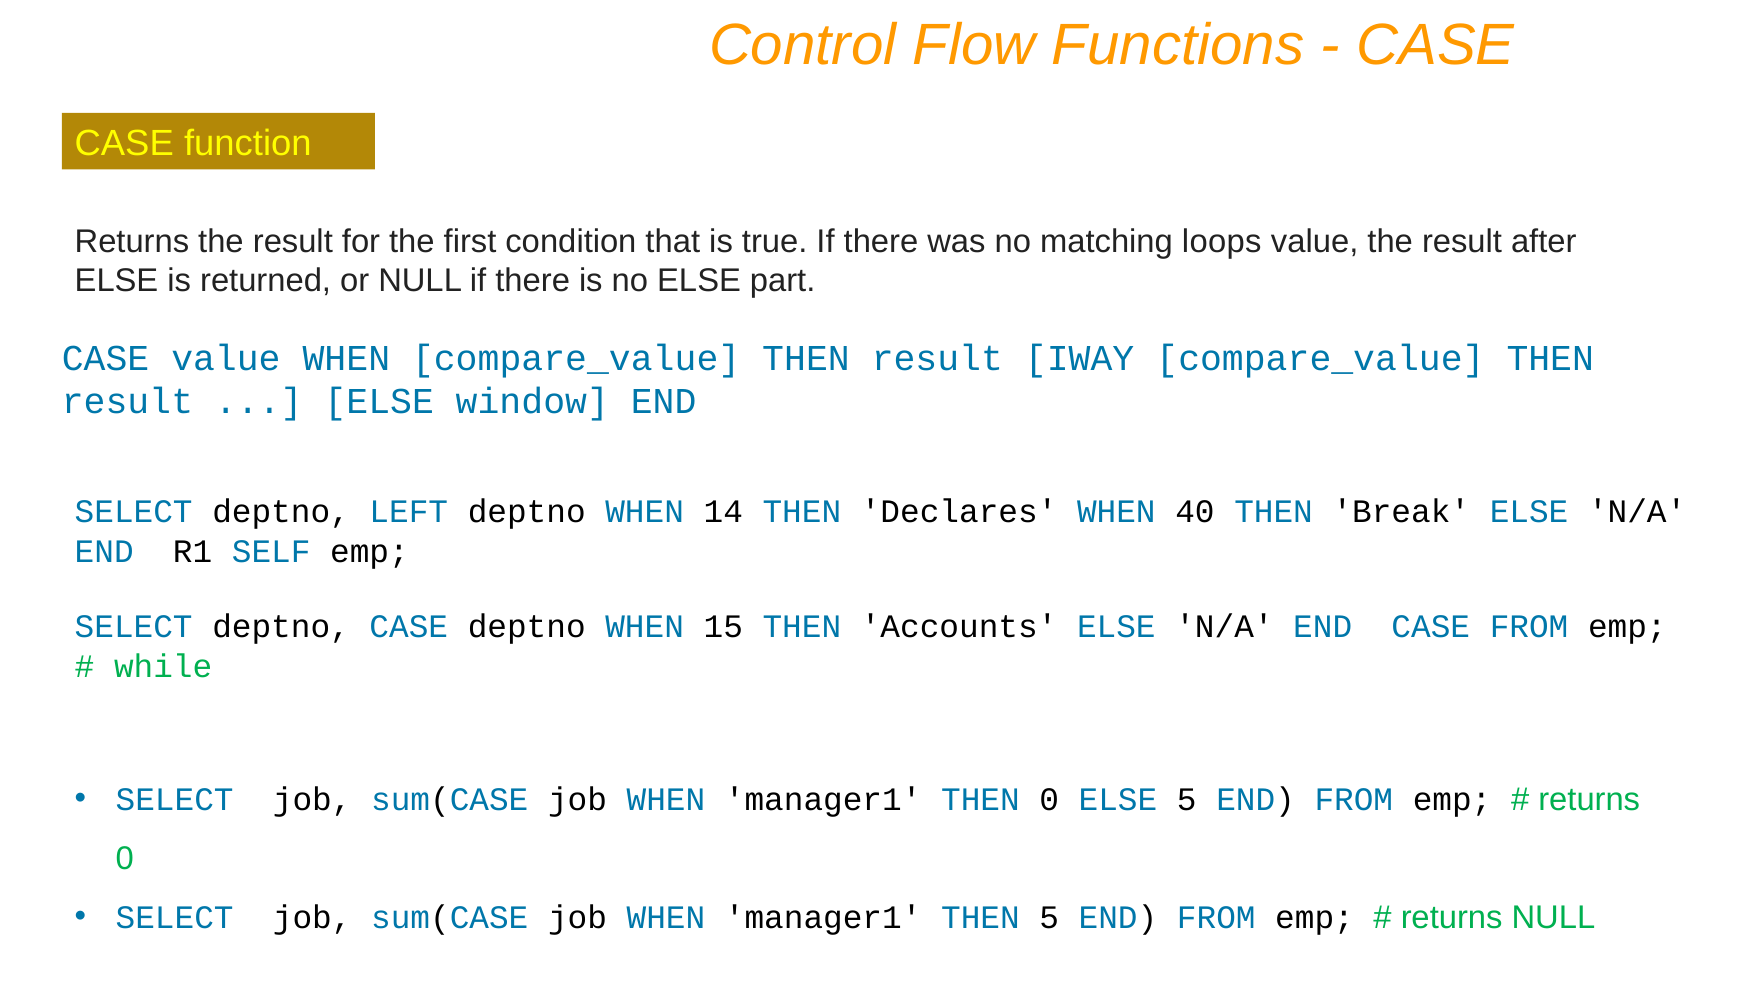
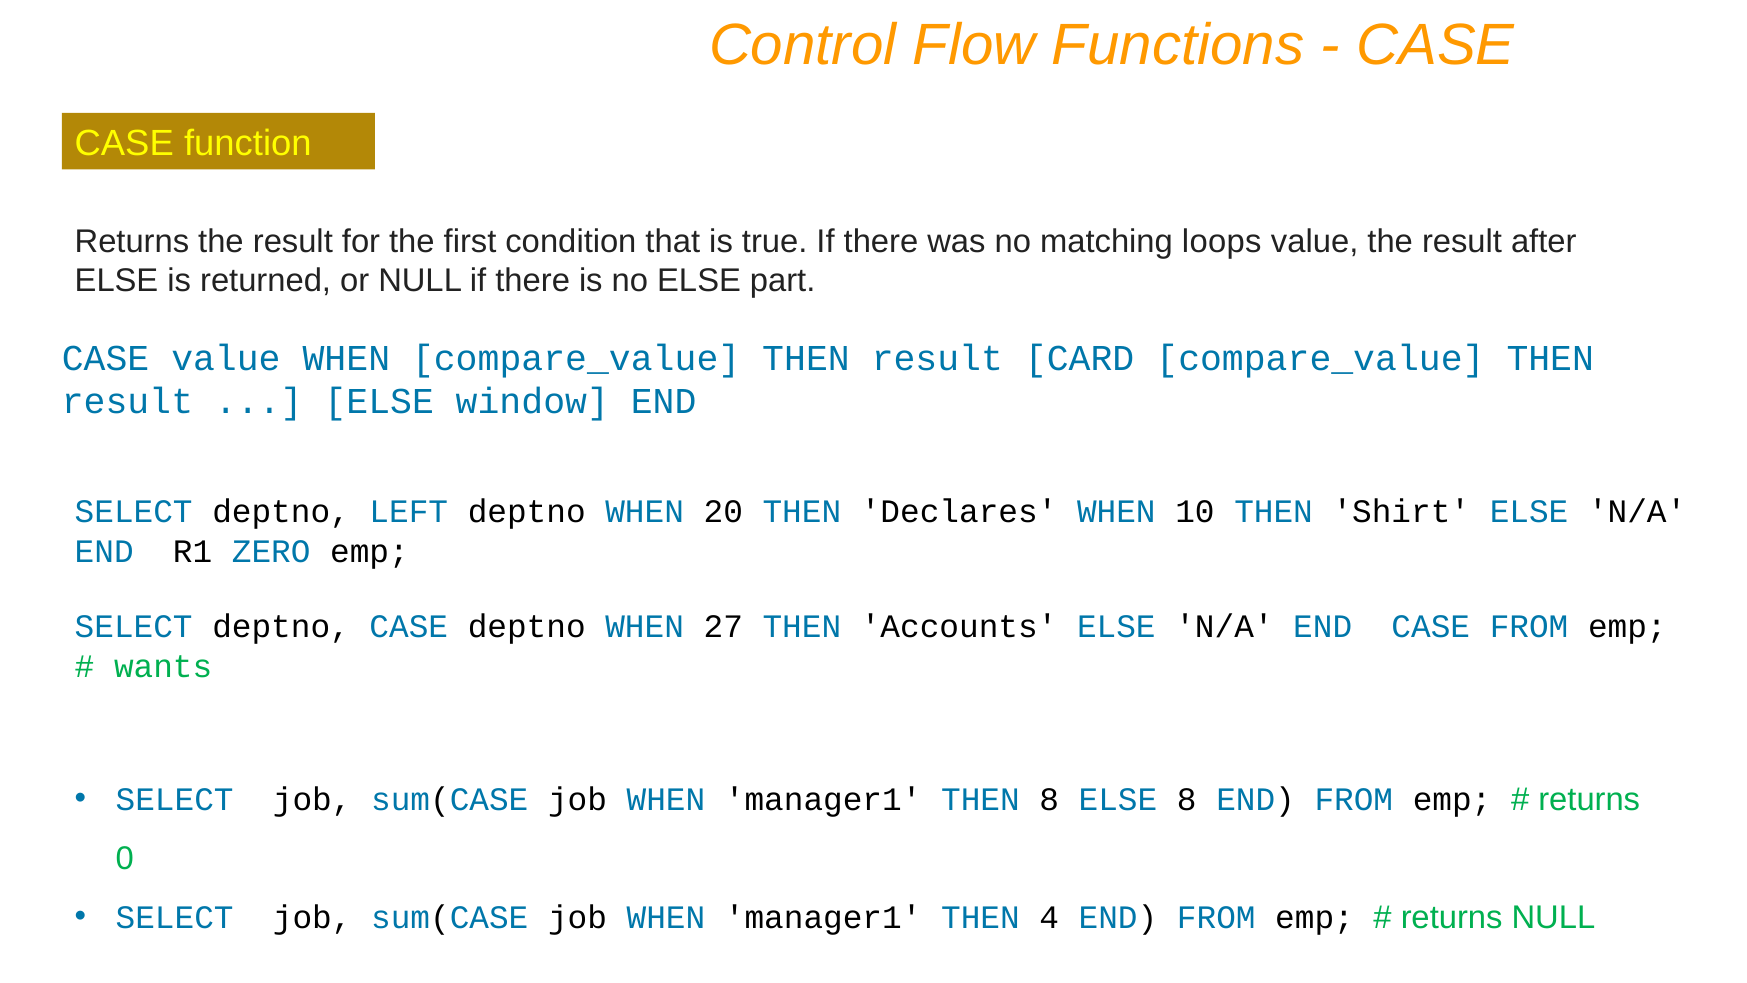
IWAY: IWAY -> CARD (1080, 358)
14: 14 -> 20 (723, 512)
40: 40 -> 10 (1195, 512)
Break: Break -> Shirt (1401, 512)
SELF: SELF -> ZERO (271, 551)
15: 15 -> 27 (723, 627)
while: while -> wants (163, 666)
THEN 0: 0 -> 8 (1049, 800)
ELSE 5: 5 -> 8 (1187, 800)
THEN 5: 5 -> 4 (1049, 918)
